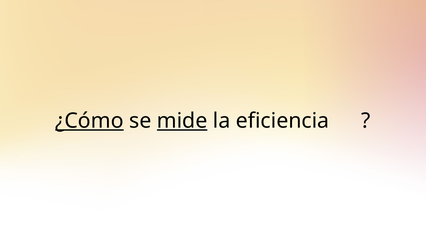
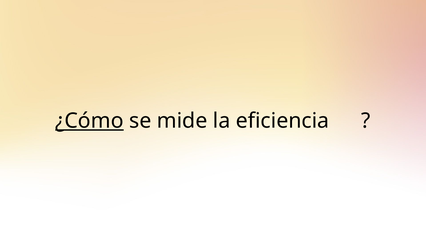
mide underline: present -> none (182, 121)
